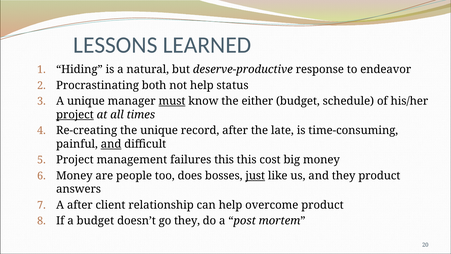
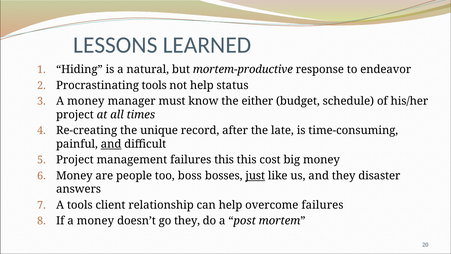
deserve-productive: deserve-productive -> mortem-productive (243, 69)
Procrastinating both: both -> tools (154, 85)
unique: unique -> money (86, 101)
must underline: present -> none (172, 101)
project underline: present -> none (75, 115)
does: does -> boss (190, 175)
they product: product -> disaster (379, 175)
A after: after -> tools (80, 205)
overcome product: product -> failures (322, 205)
If a budget: budget -> money (95, 221)
